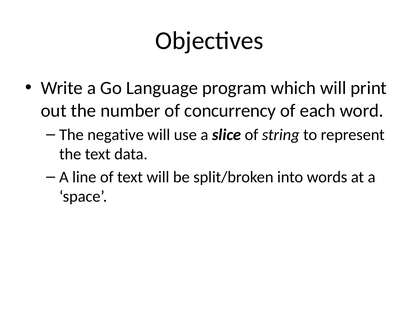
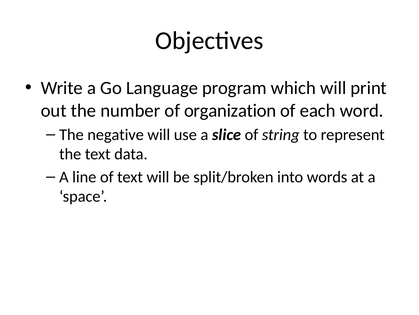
concurrency: concurrency -> organization (230, 110)
